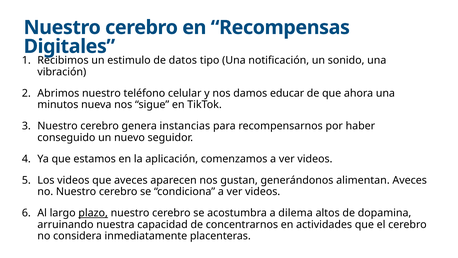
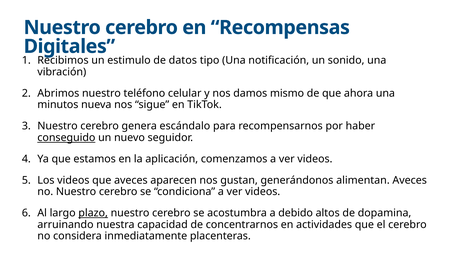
educar: educar -> mismo (287, 93)
instancias: instancias -> escándalo (185, 126)
conseguido underline: none -> present (66, 137)
dilema: dilema -> debido (296, 213)
